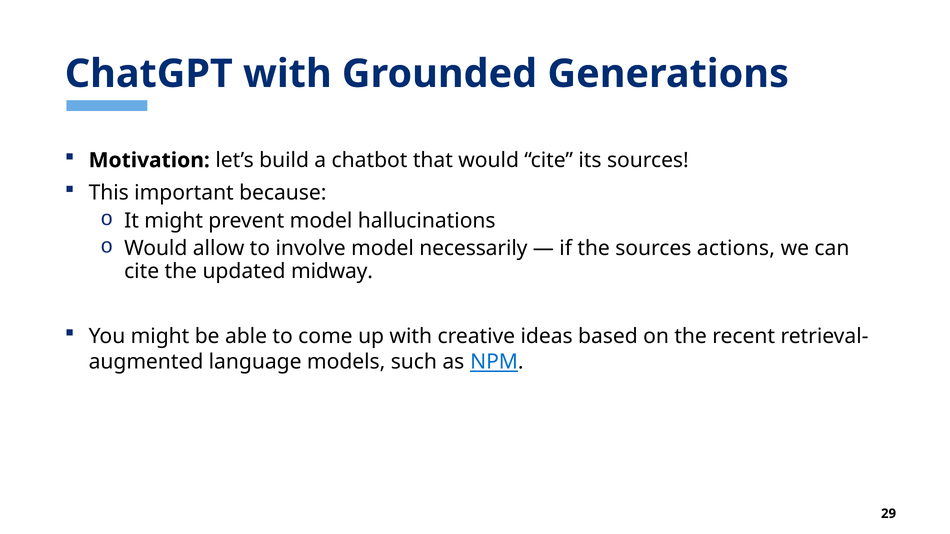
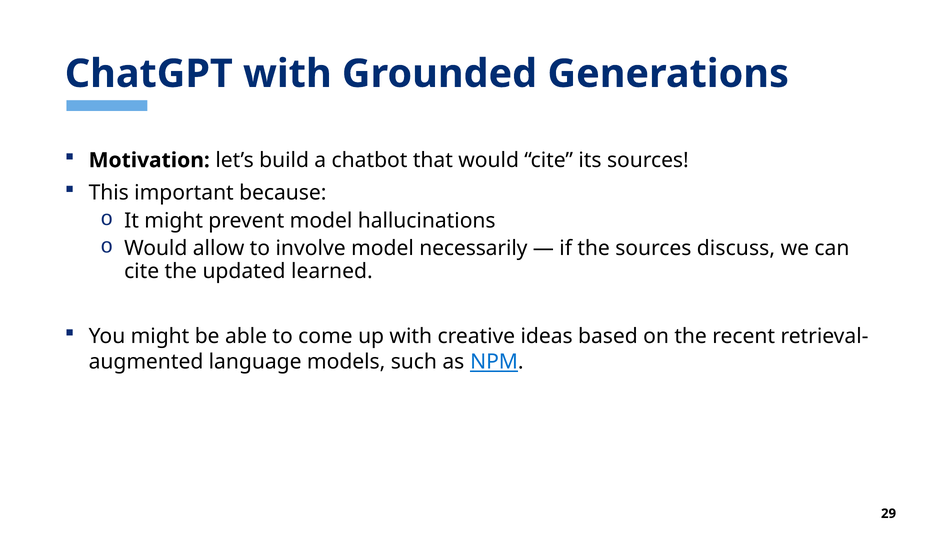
actions: actions -> discuss (736, 249)
midway: midway -> learned (332, 271)
